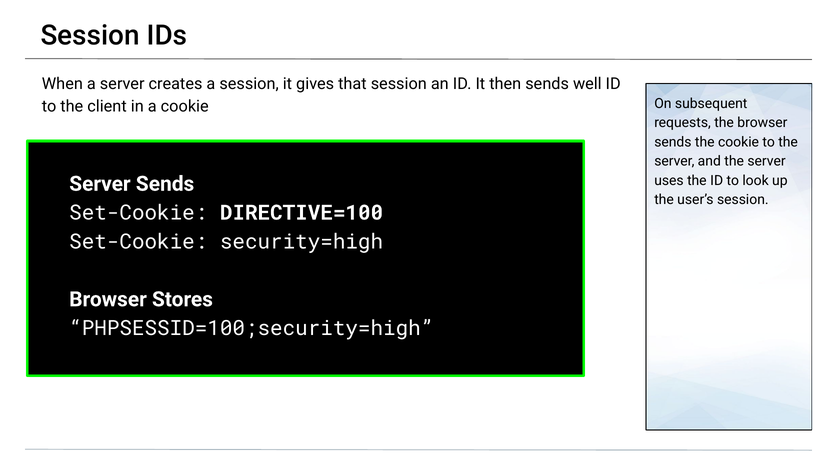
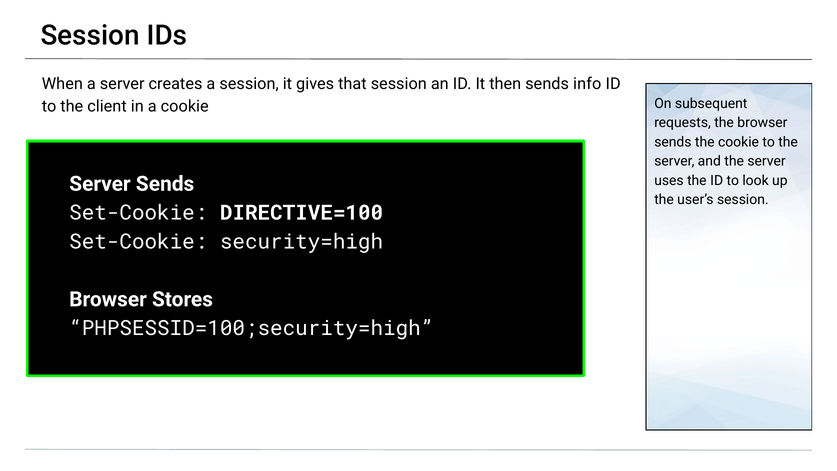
well: well -> info (587, 84)
